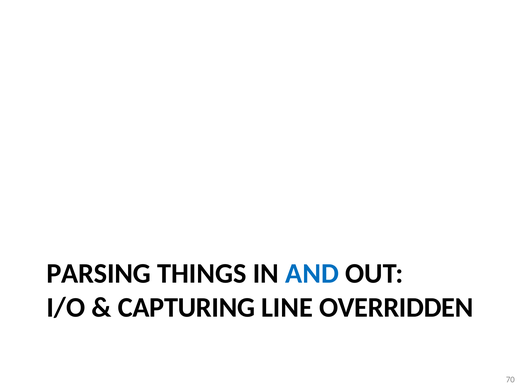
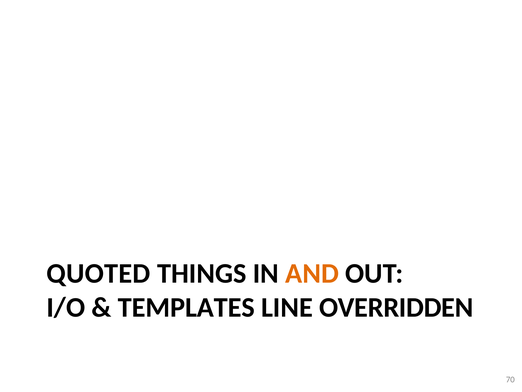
PARSING: PARSING -> QUOTED (98, 273)
AND colour: blue -> orange (312, 273)
CAPTURING: CAPTURING -> TEMPLATES (186, 307)
